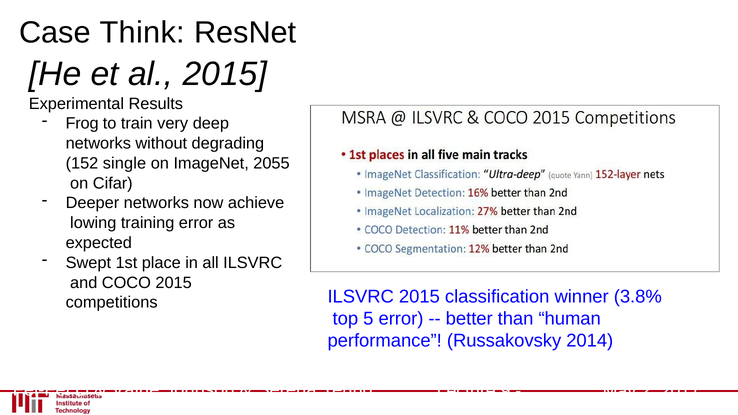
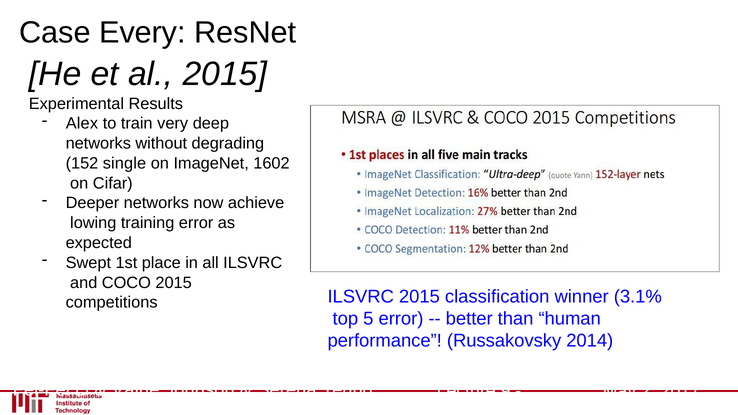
Think: Think -> Every (142, 33)
Frog: Frog -> Alex (82, 124)
2055: 2055 -> 1602 (271, 163)
3.8%: 3.8% -> 3.1% (638, 297)
